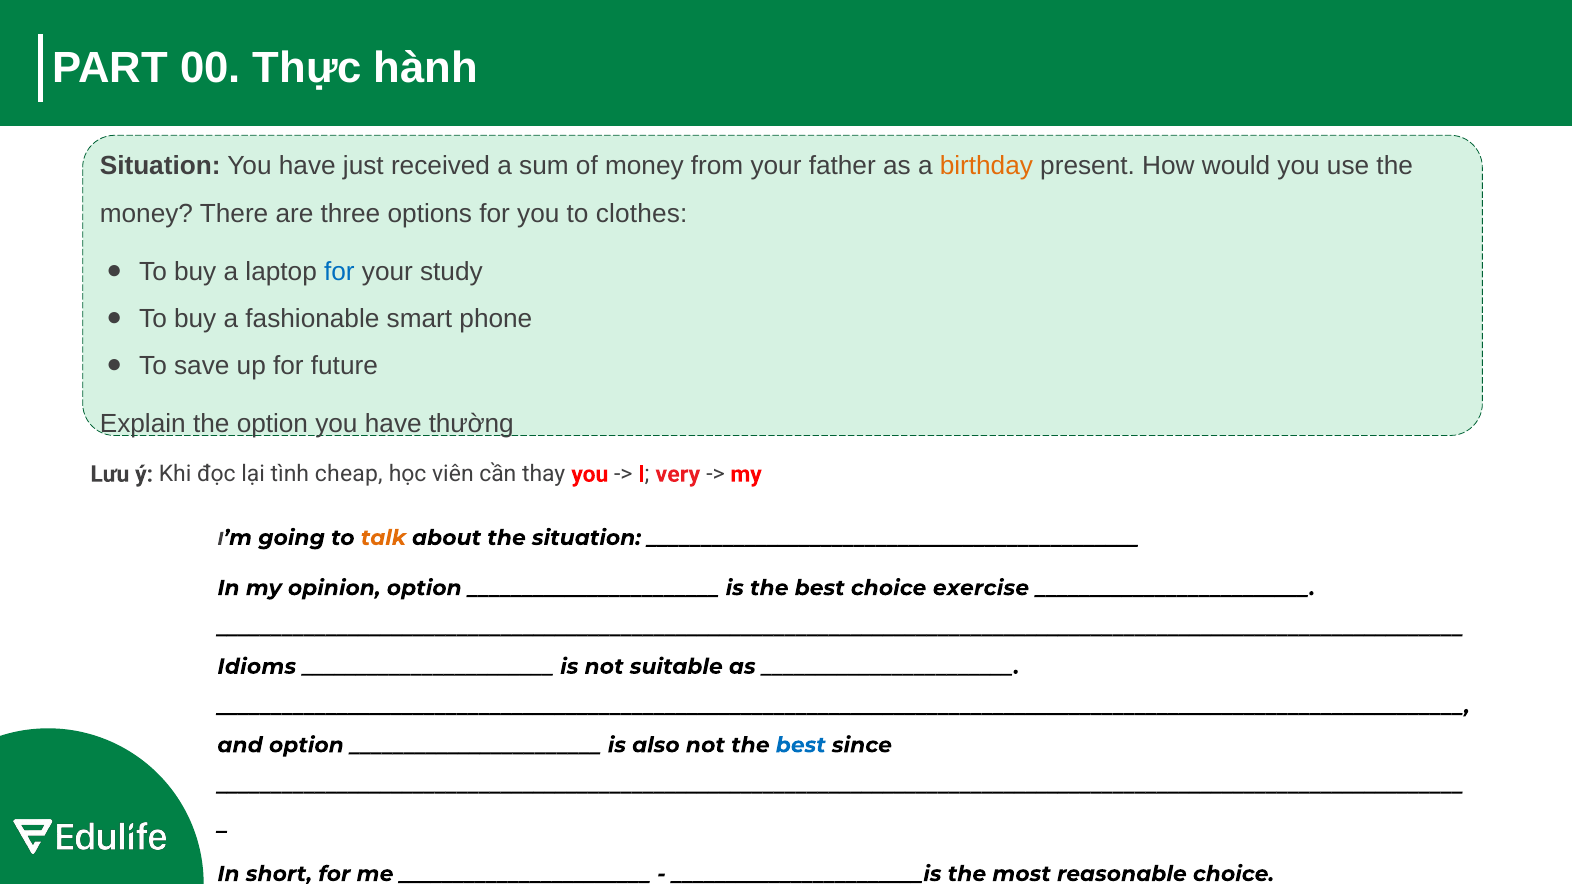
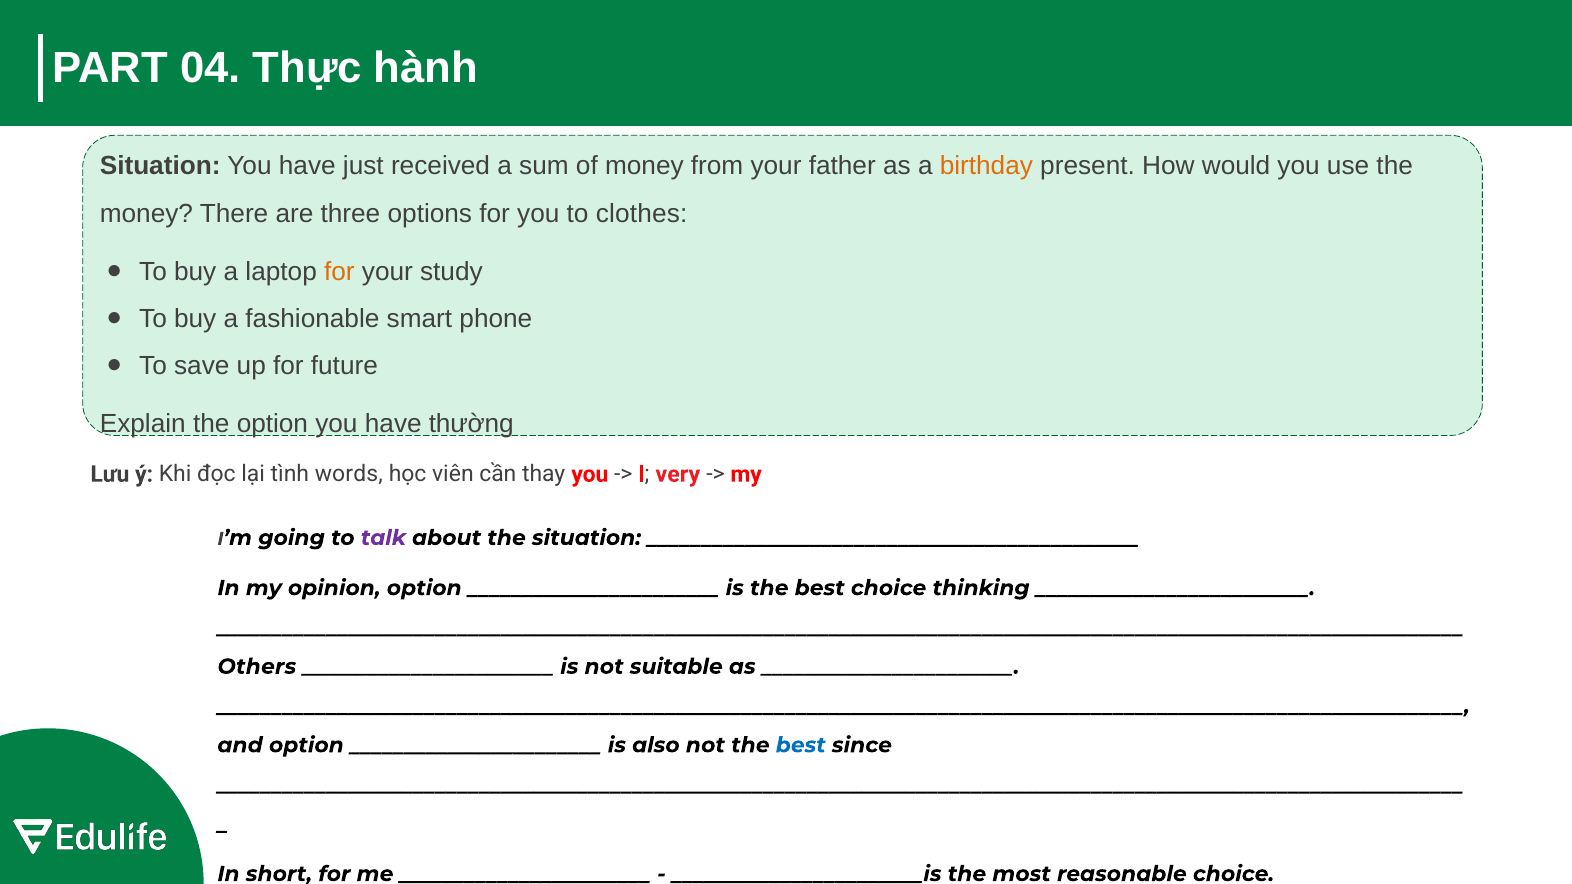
00: 00 -> 04 (210, 68)
for colour: blue -> orange (339, 272)
cheap: cheap -> words (349, 474)
talk colour: orange -> purple (383, 538)
exercise: exercise -> thinking (981, 588)
Idioms: Idioms -> Others (257, 667)
